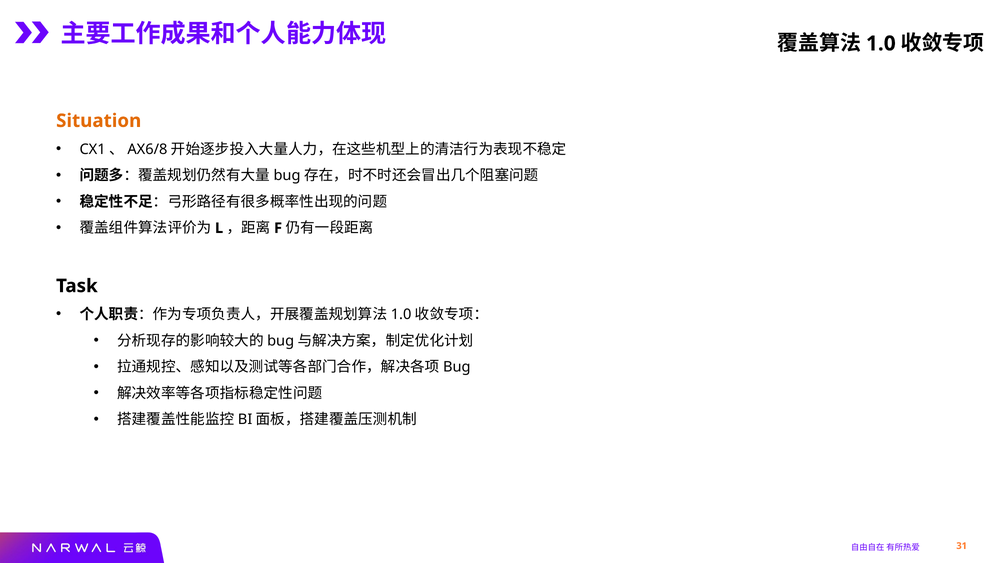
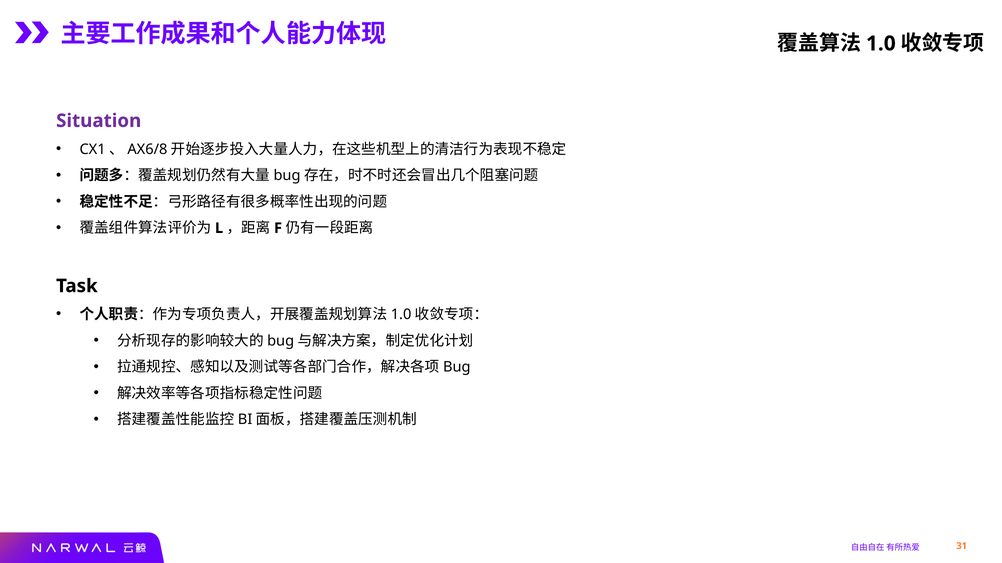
Situation colour: orange -> purple (99, 121)
